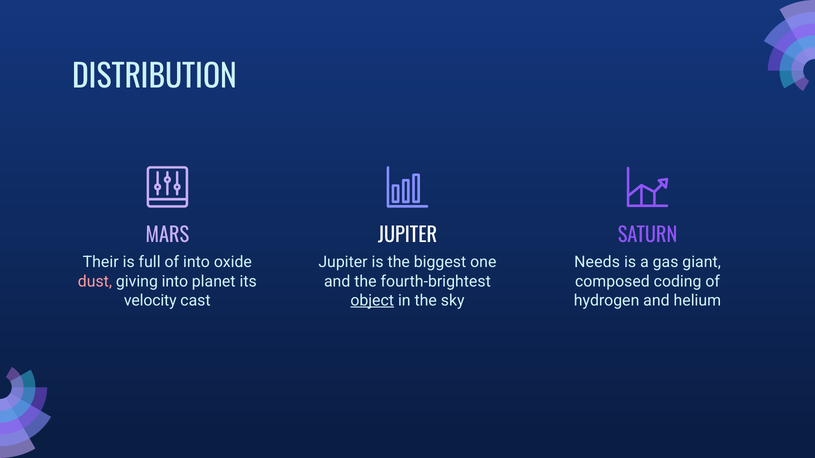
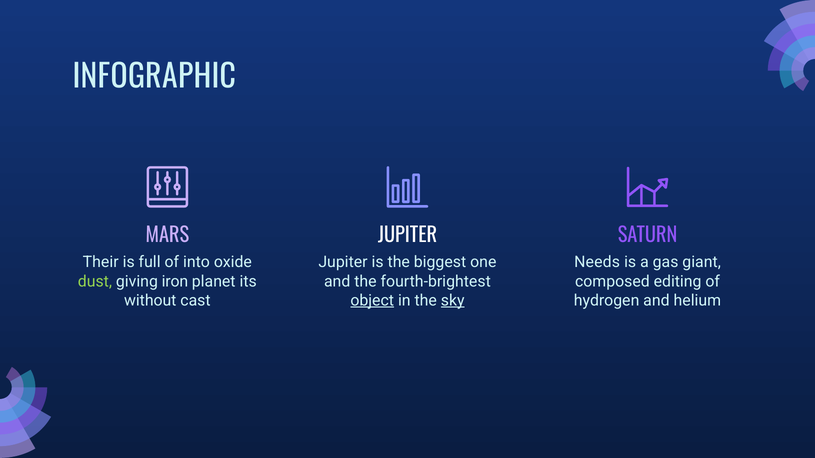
DISTRIBUTION: DISTRIBUTION -> INFOGRAPHIC (154, 78)
dust colour: pink -> light green (95, 282)
giving into: into -> iron (175, 282)
coding: coding -> editing (678, 282)
velocity: velocity -> without (150, 301)
sky underline: none -> present (453, 301)
